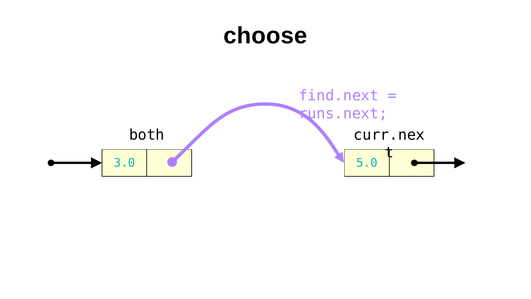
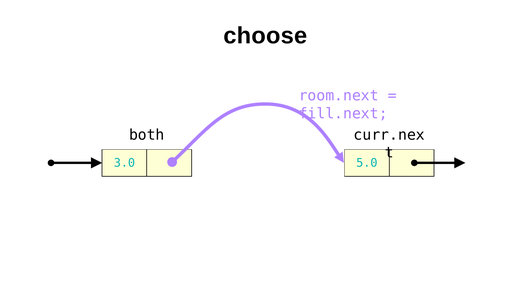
find.next: find.next -> room.next (339, 96)
runs.next: runs.next -> fill.next (343, 113)
